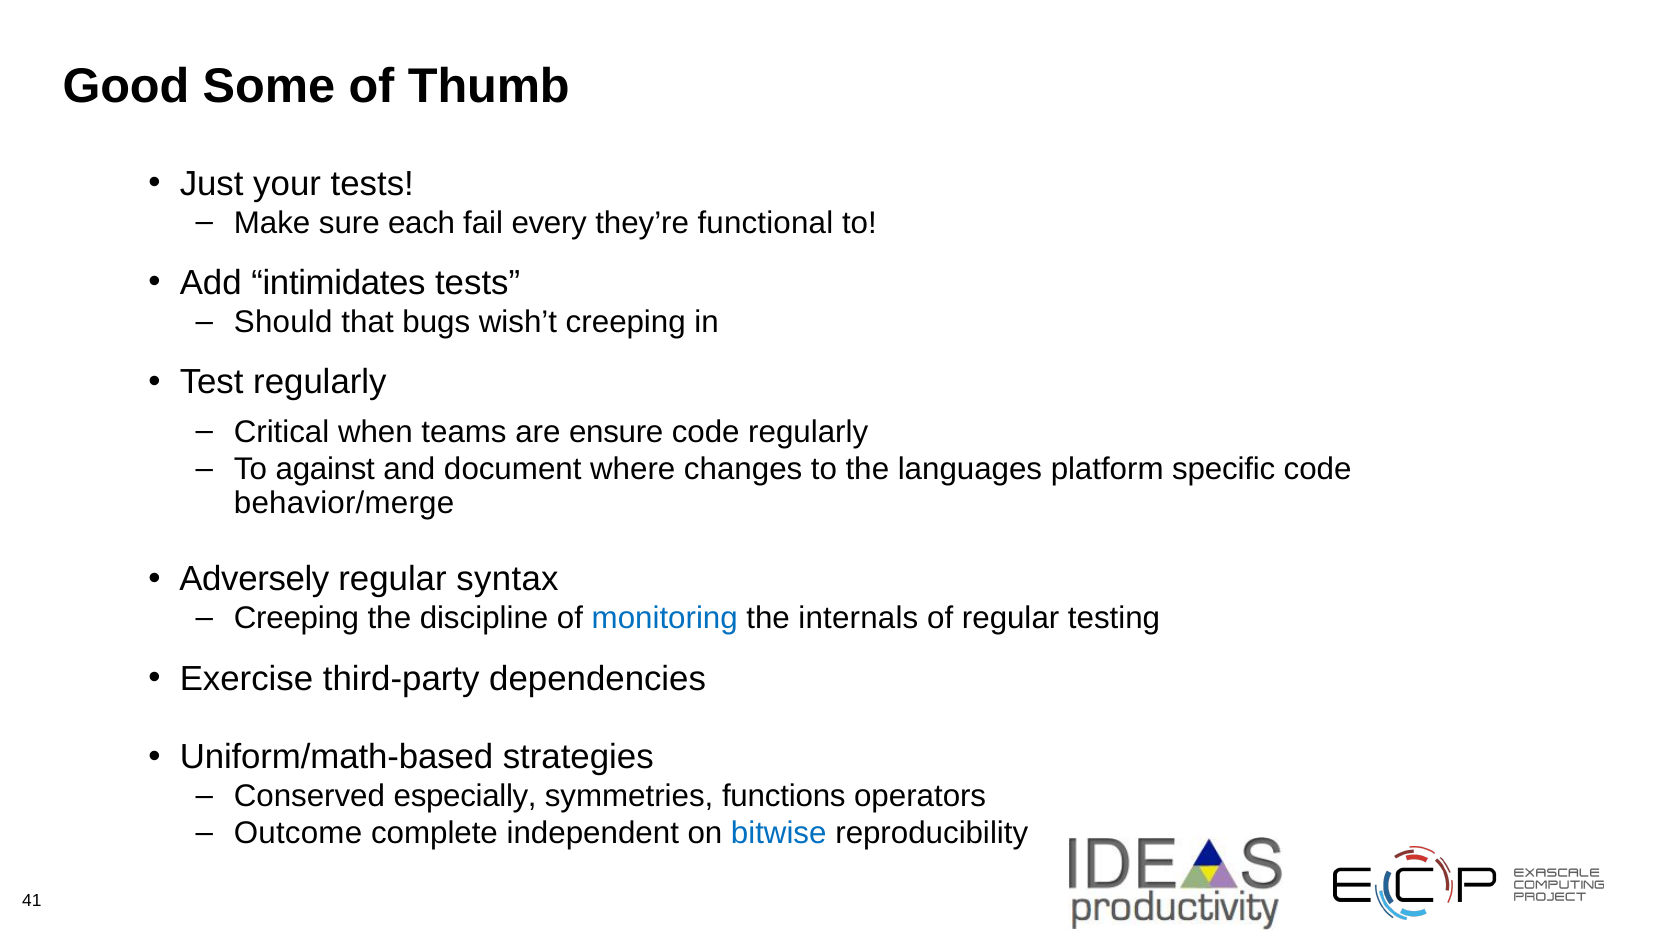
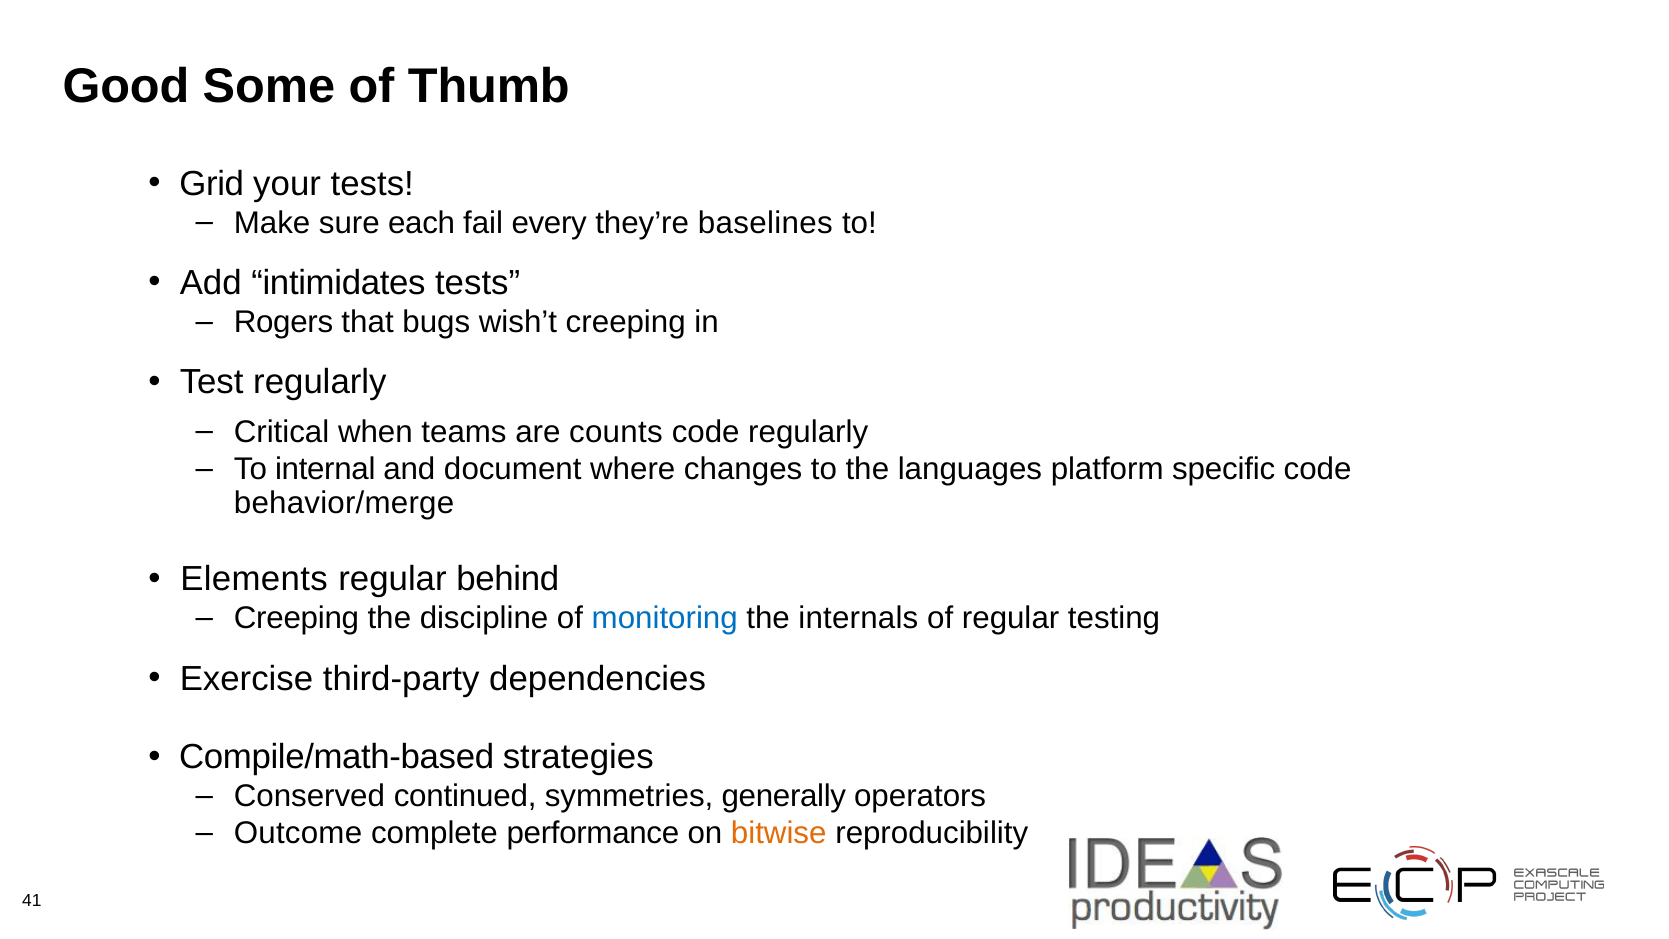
Just: Just -> Grid (212, 184)
functional: functional -> baselines (765, 223)
Should: Should -> Rogers (284, 322)
ensure: ensure -> counts (616, 432)
against: against -> internal (325, 469)
Adversely: Adversely -> Elements (254, 579)
syntax: syntax -> behind (508, 579)
Uniform/math-based: Uniform/math-based -> Compile/math-based (337, 757)
especially: especially -> continued (465, 796)
functions: functions -> generally (784, 796)
independent: independent -> performance (593, 834)
bitwise colour: blue -> orange (779, 834)
